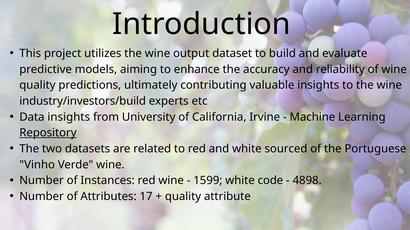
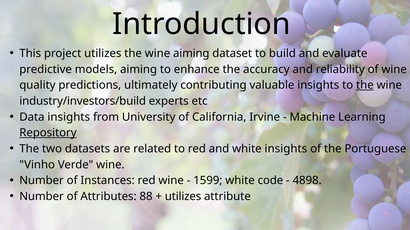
wine output: output -> aiming (191, 54)
the underline: none -> present (365, 85)
white sourced: sourced -> insights (286, 149)
17: 17 -> 88 (146, 197)
quality: quality -> utilizes (183, 197)
